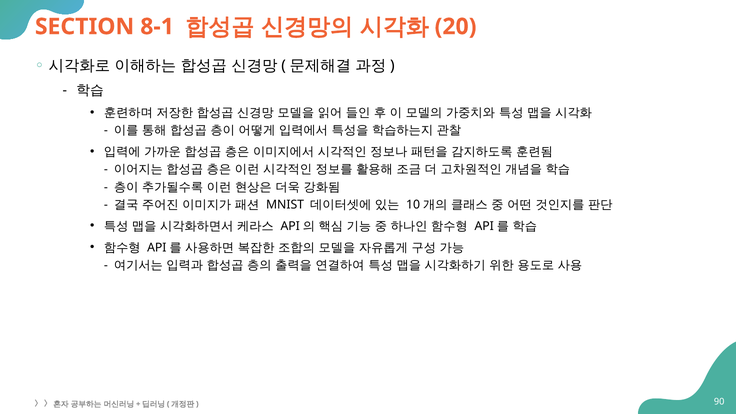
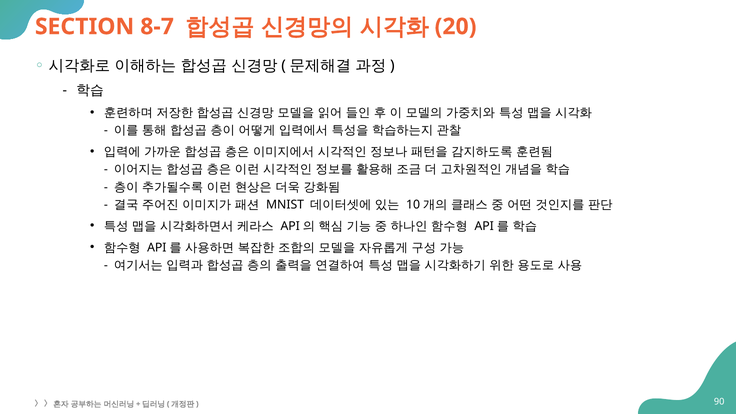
8-1: 8-1 -> 8-7 (157, 27)
